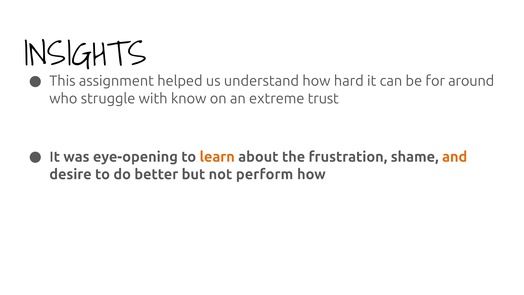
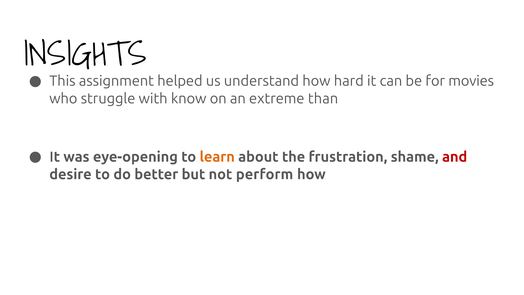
around: around -> movies (471, 81)
trust: trust -> than (323, 99)
and colour: orange -> red (455, 157)
